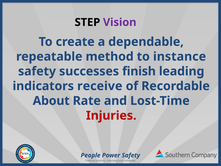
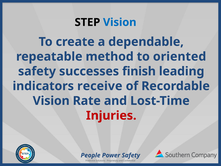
Vision colour: purple -> blue (120, 22)
instance: instance -> oriented (180, 56)
About: About -> Vision (51, 101)
